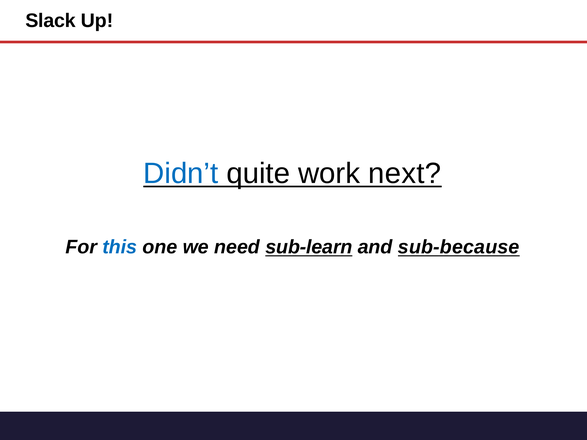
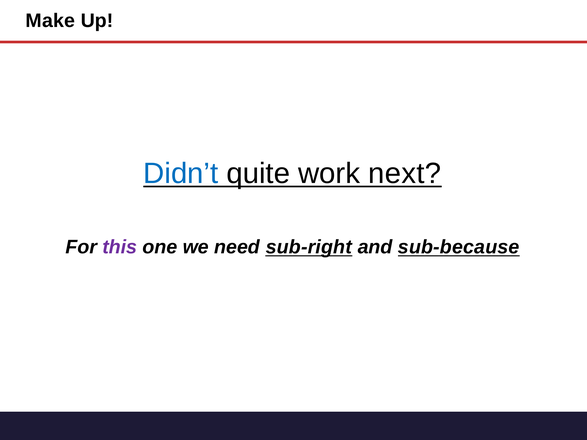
Slack: Slack -> Make (50, 21)
this colour: blue -> purple (120, 247)
sub-learn: sub-learn -> sub-right (309, 247)
